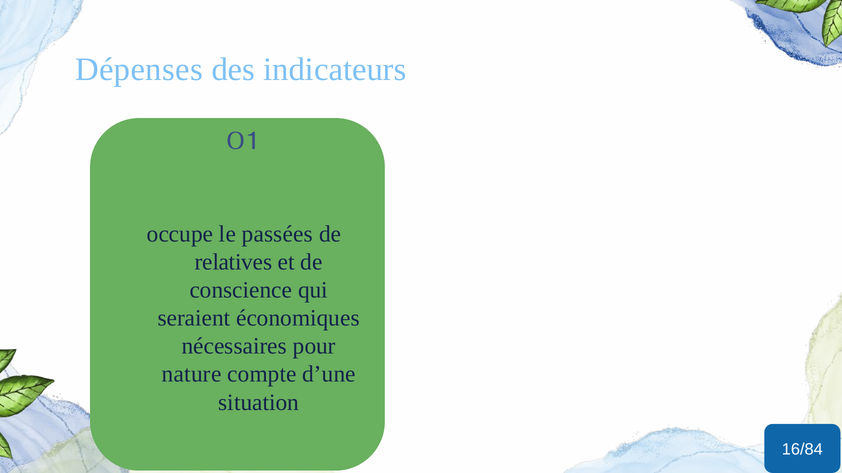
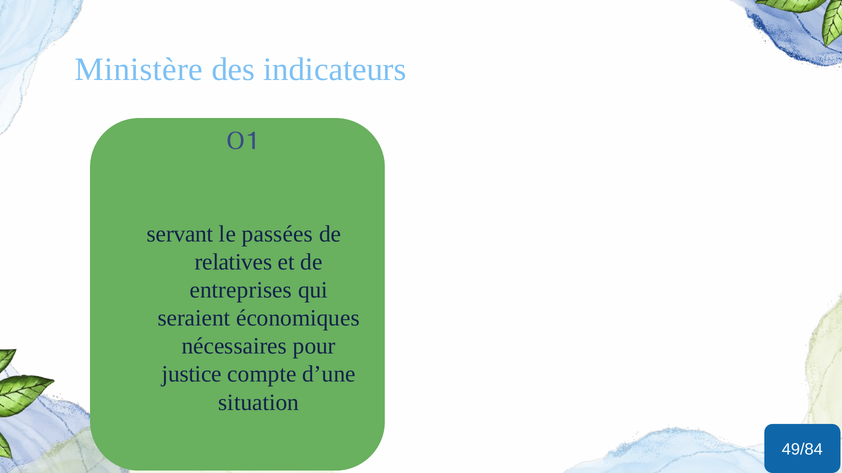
Dépenses: Dépenses -> Ministère (139, 70)
occupe: occupe -> servant (180, 234)
conscience: conscience -> entreprises (241, 291)
nature: nature -> justice (192, 375)
16/84: 16/84 -> 49/84 (802, 450)
